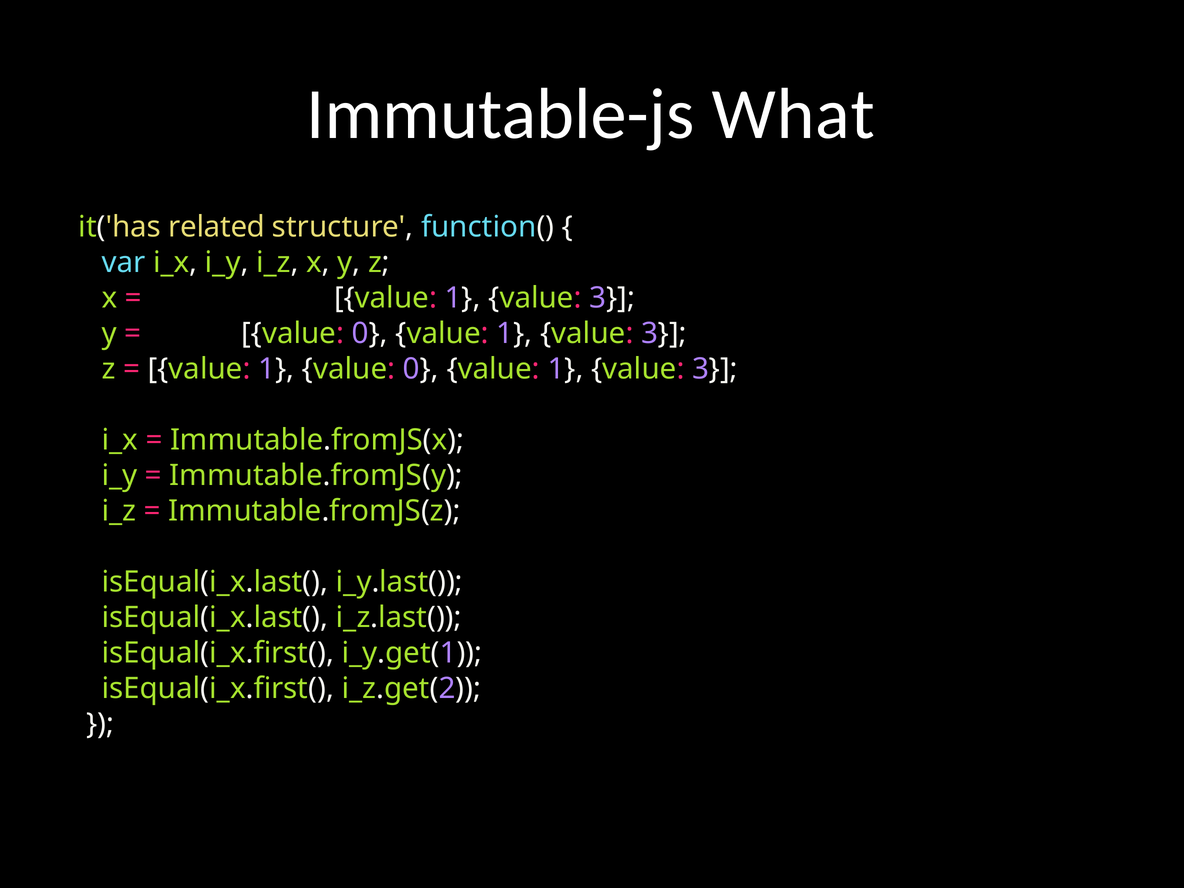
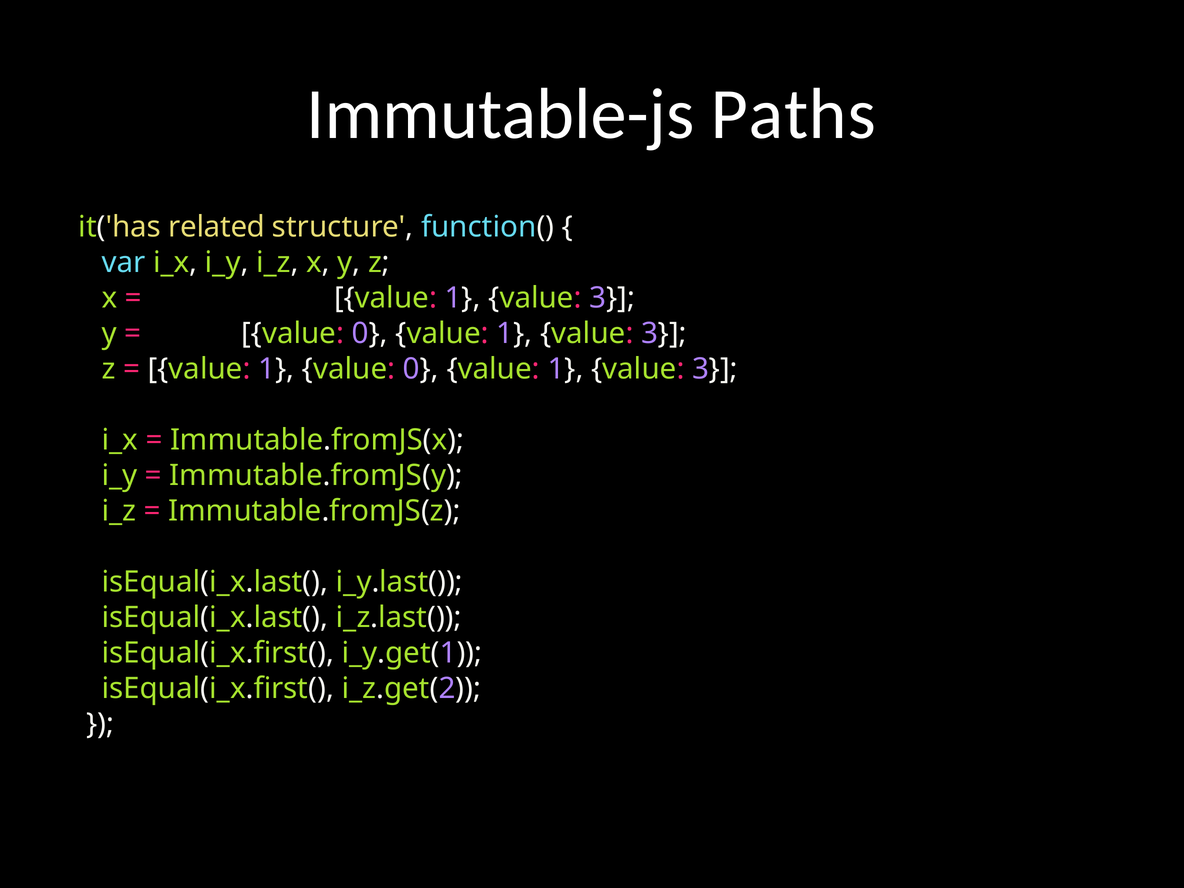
What: What -> Paths (793, 115)
